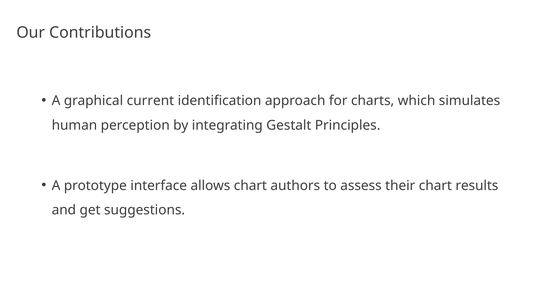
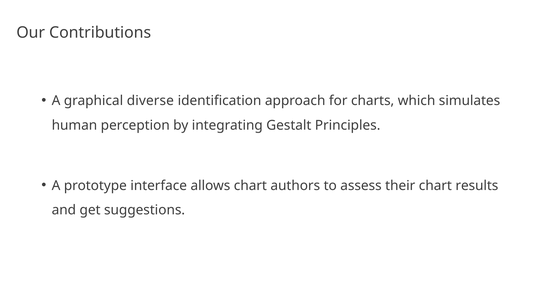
current: current -> diverse (150, 101)
